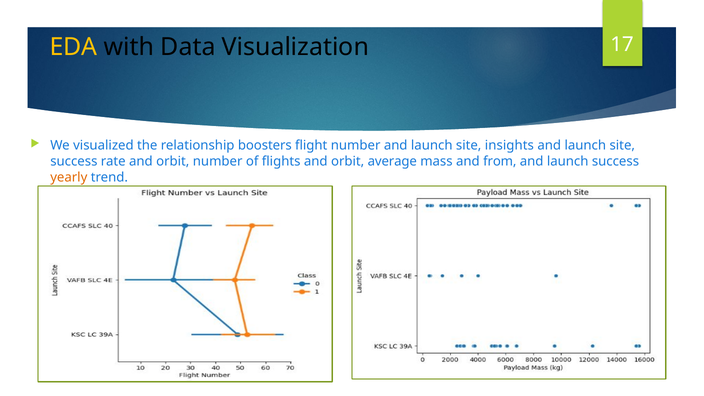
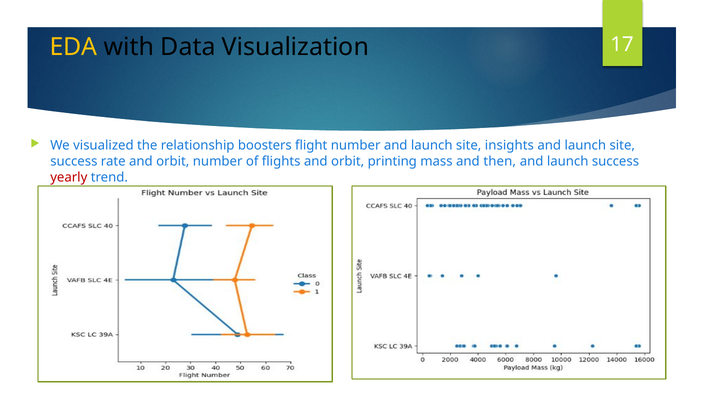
average: average -> printing (392, 161)
from: from -> then (500, 161)
yearly colour: orange -> red (69, 177)
